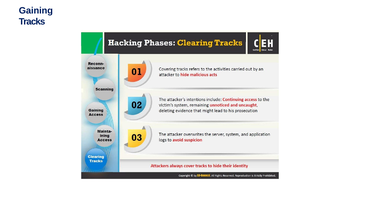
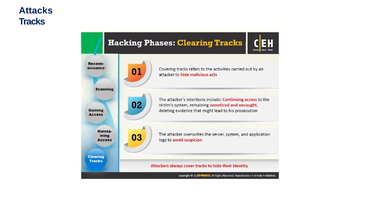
Gaining: Gaining -> Attacks (36, 10)
